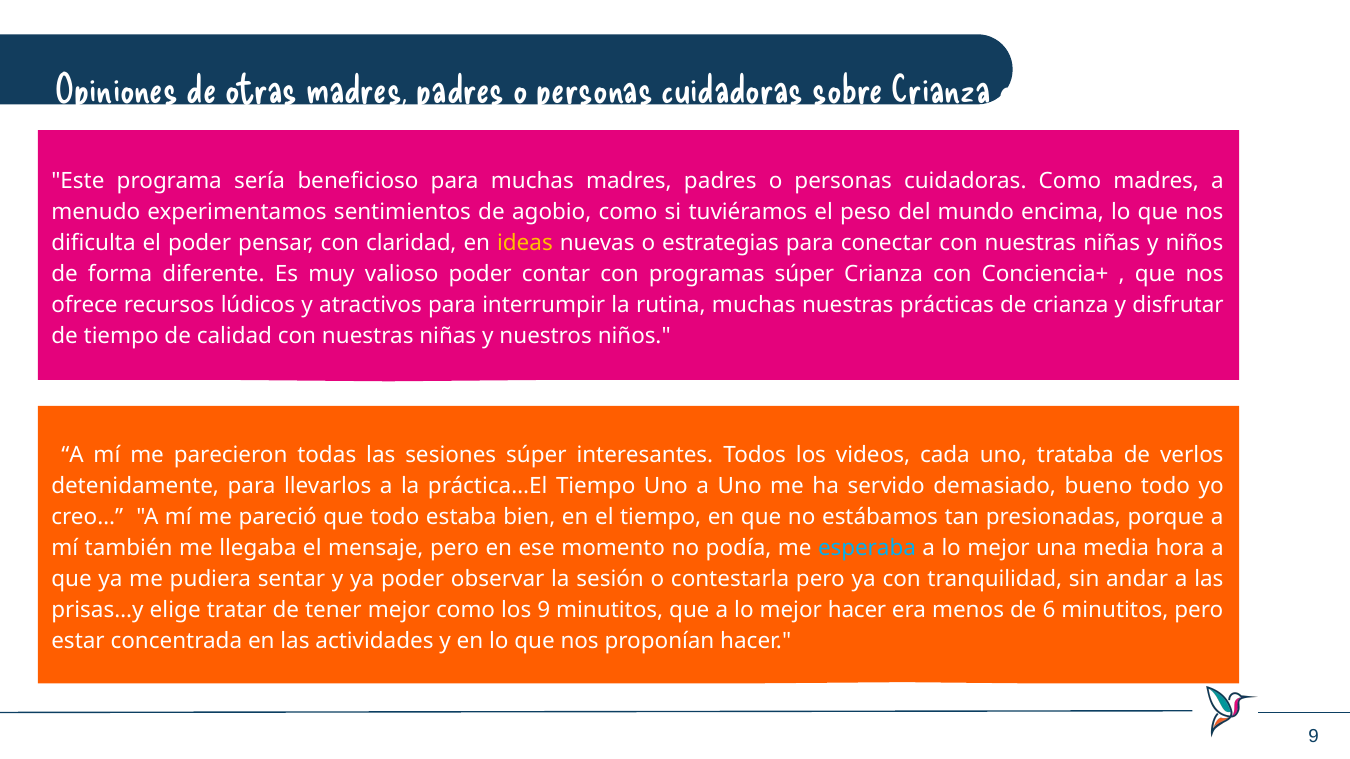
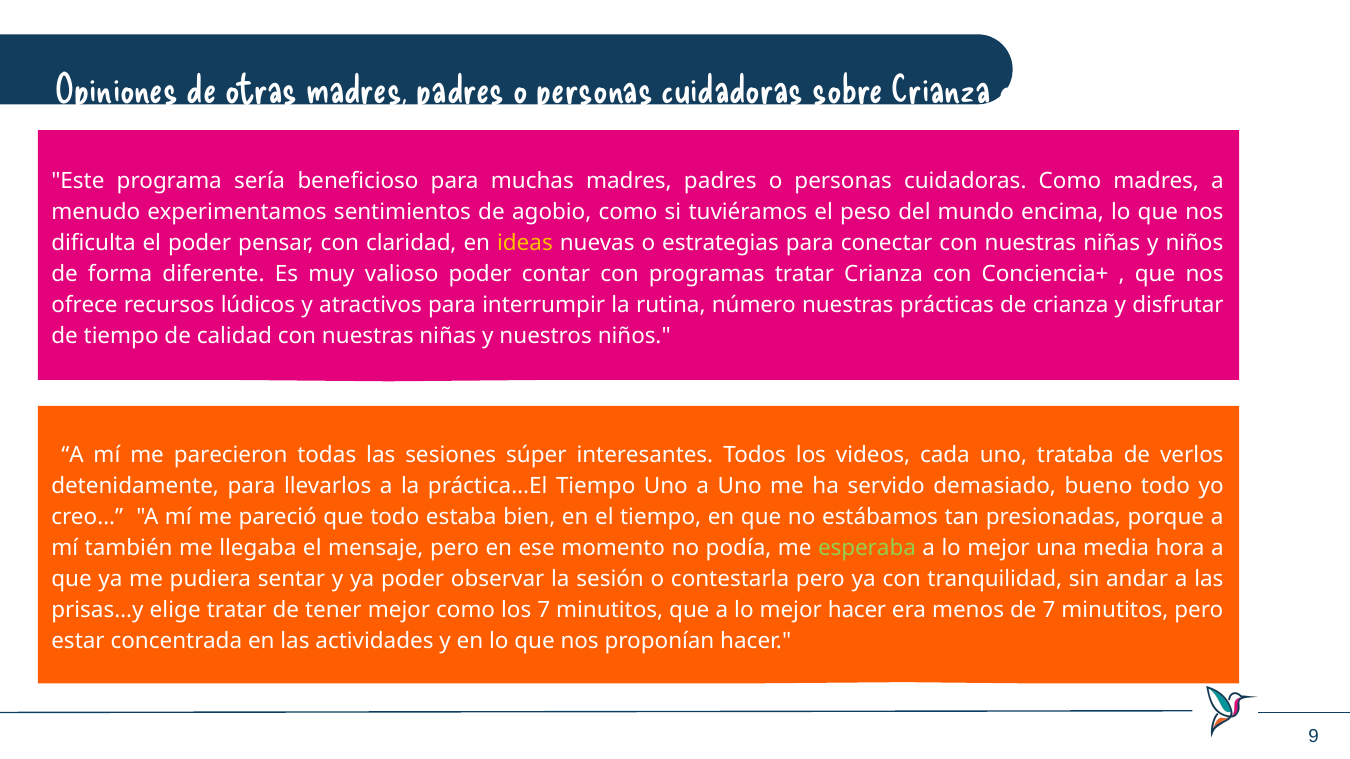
programas súper: súper -> tratar (804, 274)
rutina muchas: muchas -> número (754, 305)
esperaba colour: light blue -> light green (867, 548)
los 9: 9 -> 7 (544, 611)
de 6: 6 -> 7 (1049, 611)
